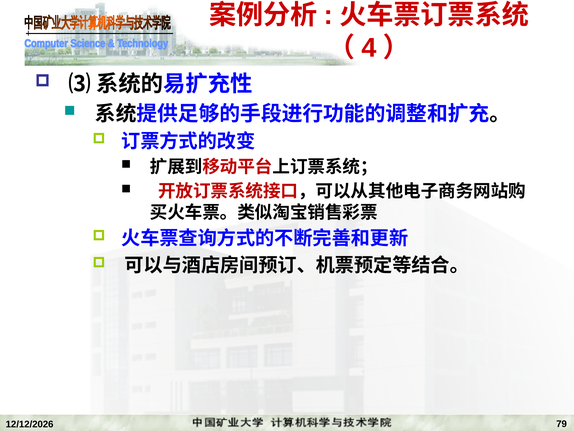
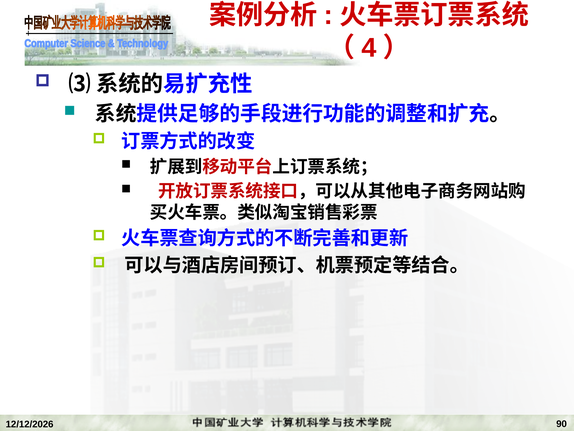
79: 79 -> 90 (562, 423)
